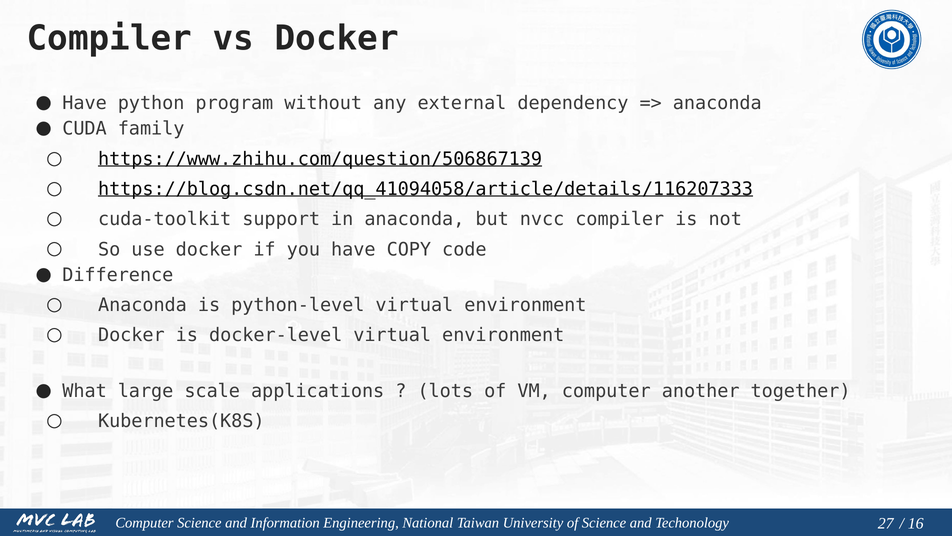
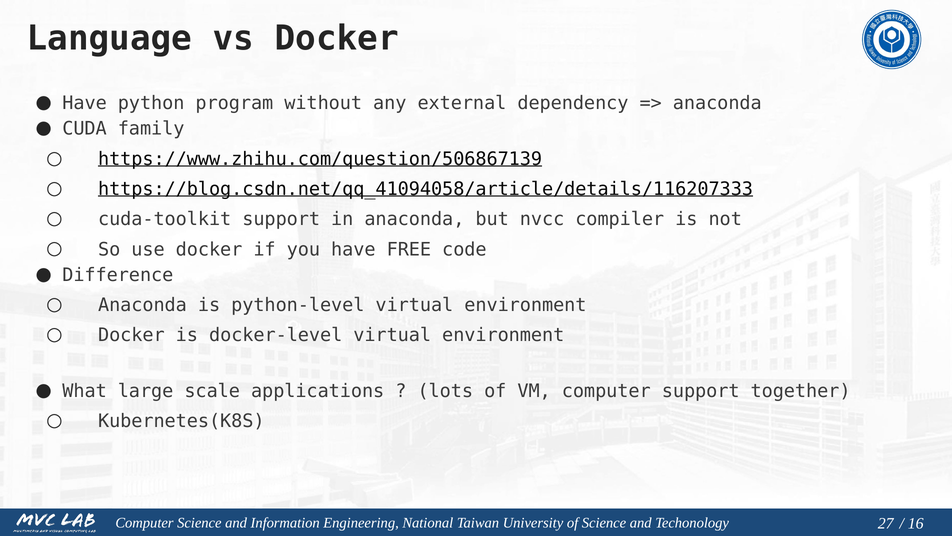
Compiler: Compiler -> Language (109, 38)
COPY: COPY -> FREE (409, 249)
computer another: another -> support (701, 391)
